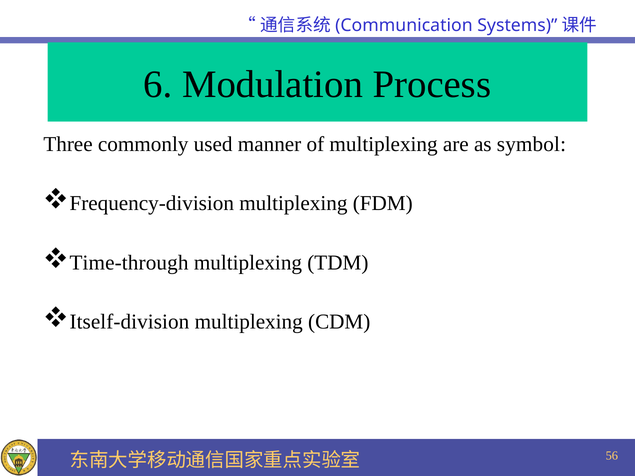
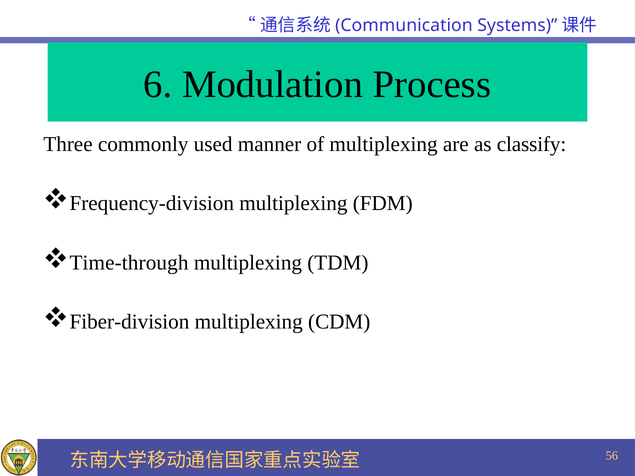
symbol: symbol -> classify (532, 144)
Itself-division: Itself-division -> Fiber-division (129, 322)
